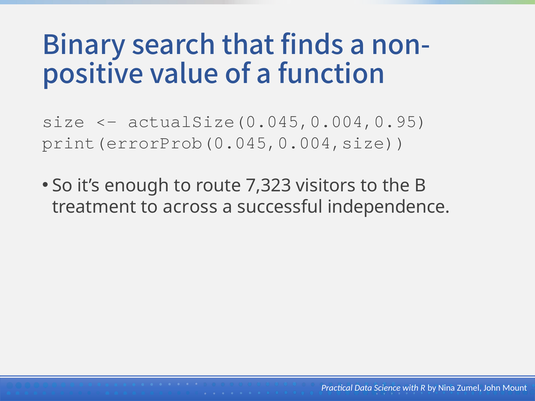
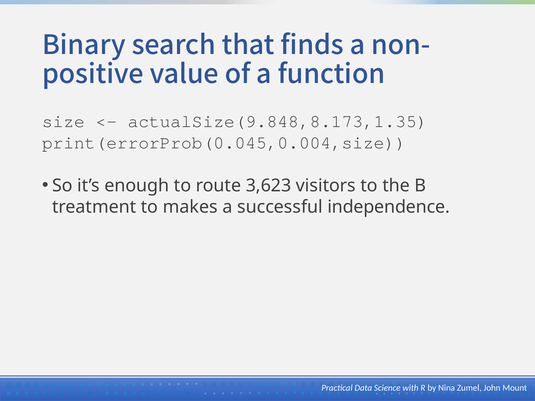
actualSize(0.045,0.004,0.95: actualSize(0.045,0.004,0.95 -> actualSize(9.848,8.173,1.35 (278, 121)
7,323: 7,323 -> 3,623 (269, 186)
across: across -> makes (190, 207)
